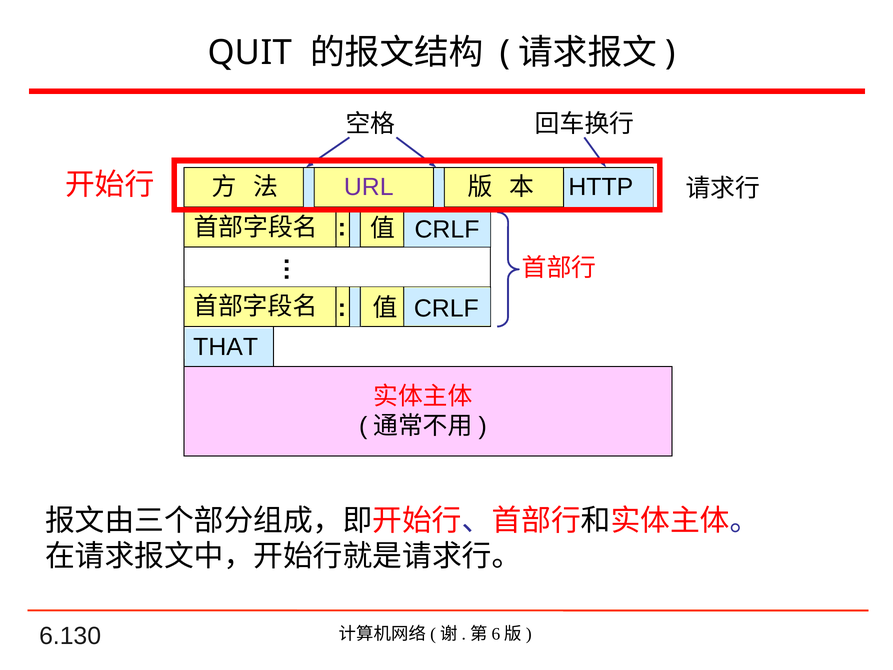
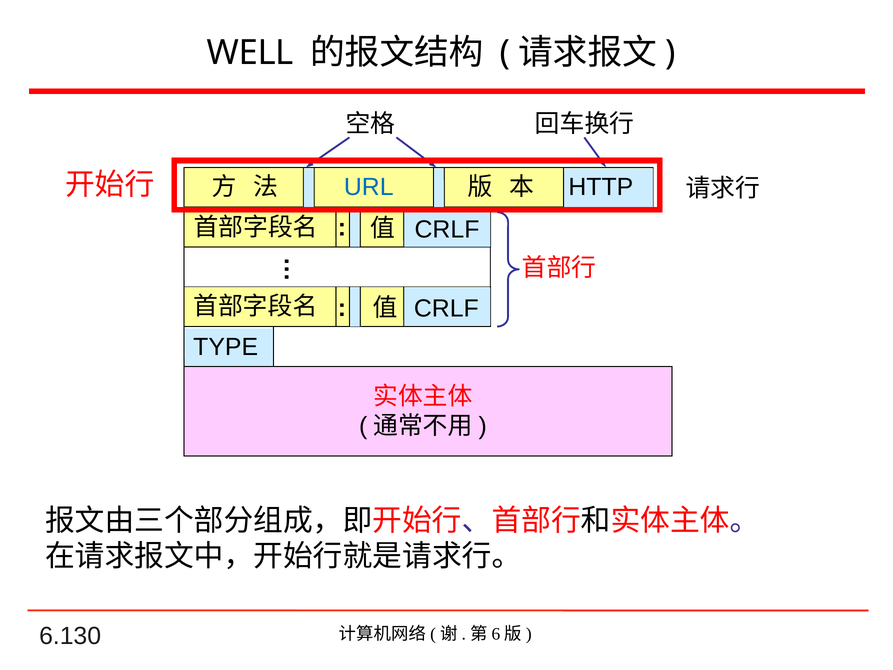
QUIT: QUIT -> WELL (250, 53)
URL colour: purple -> blue (369, 187)
THAT: THAT -> TYPE (226, 347)
